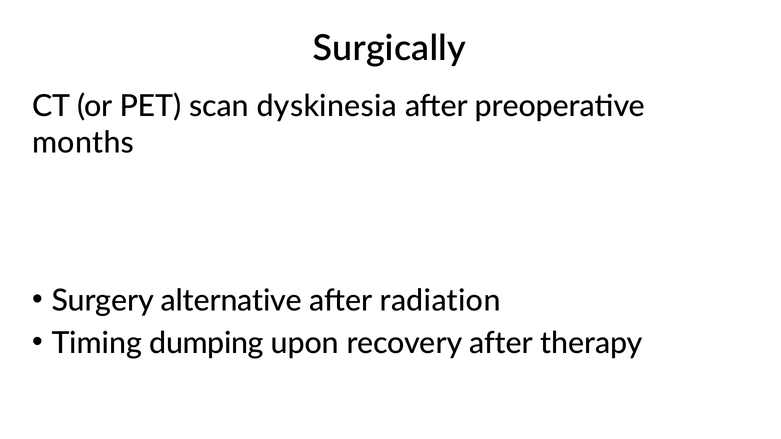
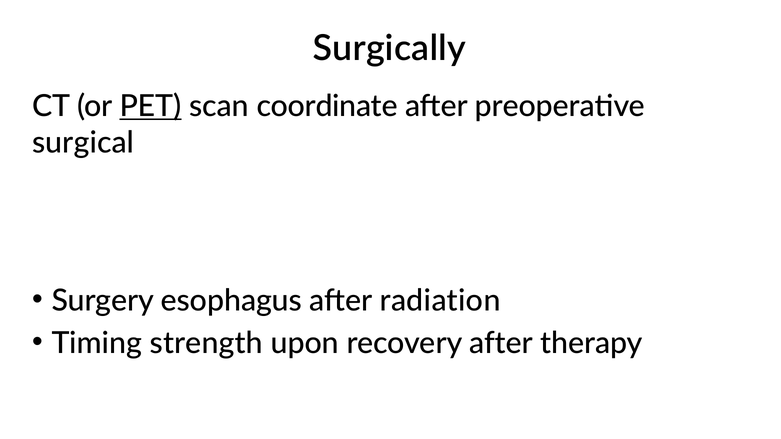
PET underline: none -> present (151, 106)
dyskinesia: dyskinesia -> coordinate (327, 106)
months: months -> surgical (83, 143)
alternative: alternative -> esophagus (231, 301)
dumping: dumping -> strength (206, 343)
